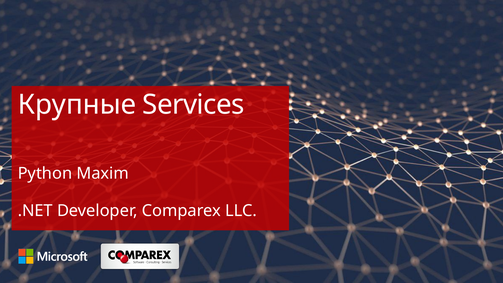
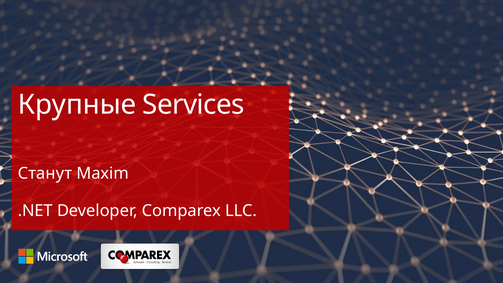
Python: Python -> Станут (45, 173)
